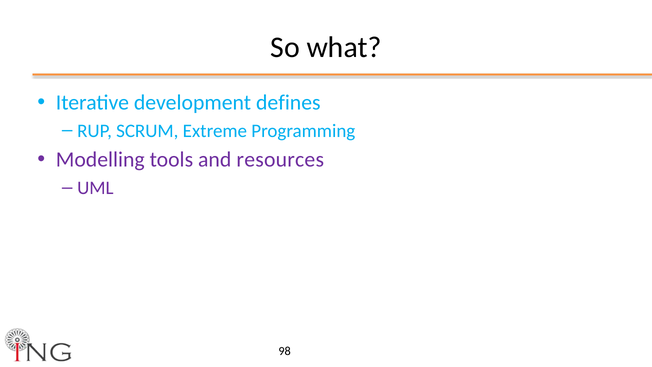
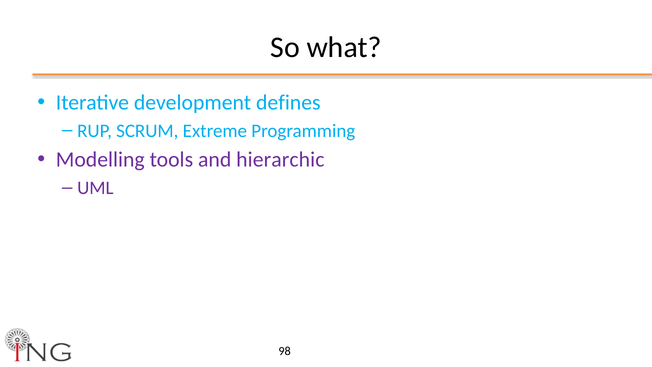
resources: resources -> hierarchic (280, 160)
